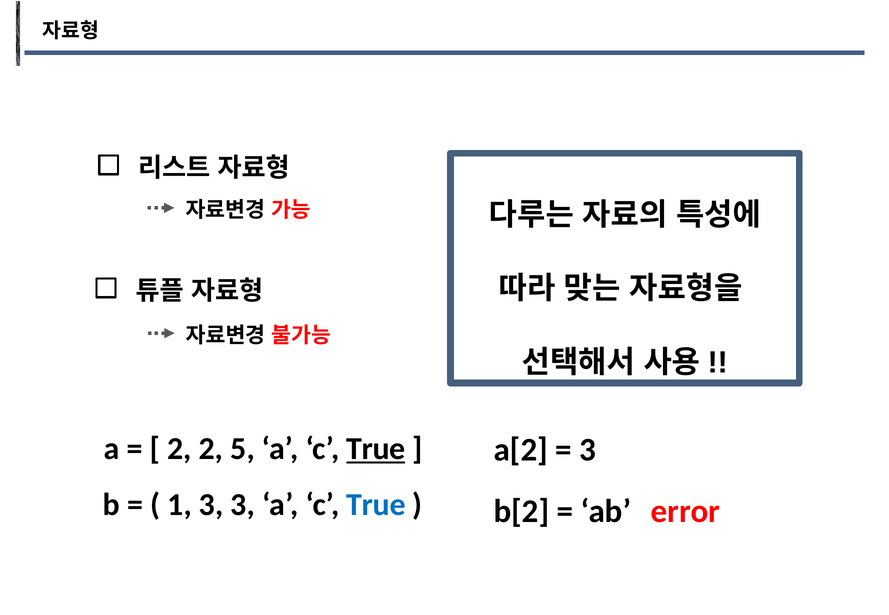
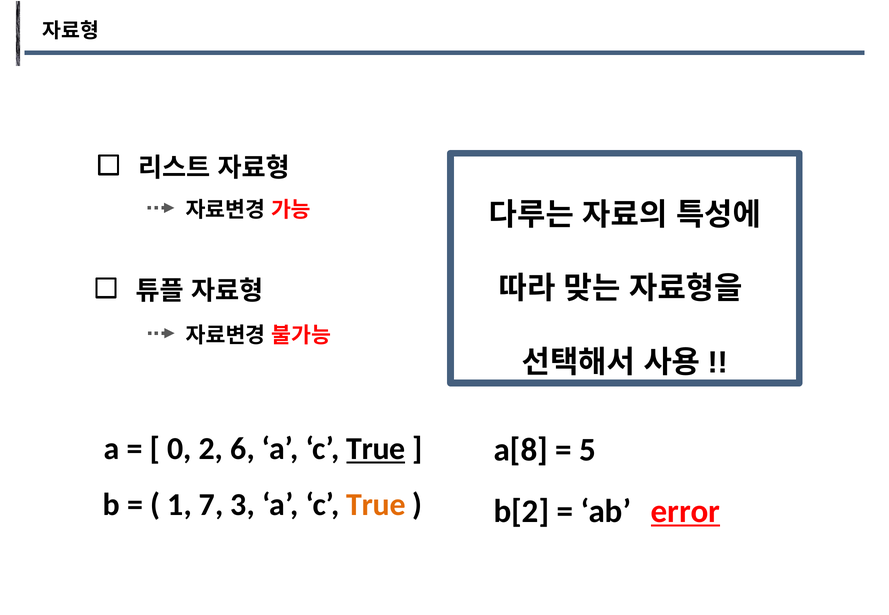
2: 2 -> 0 (179, 449)
5: 5 -> 6 (243, 449)
a[2: a[2 -> a[8 (521, 450)
3: 3 -> 5 (588, 450)
1 3: 3 -> 7 (211, 505)
True colour: blue -> orange (376, 505)
error underline: none -> present (686, 512)
